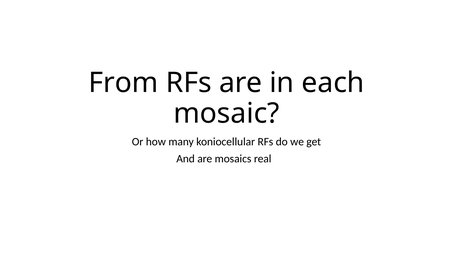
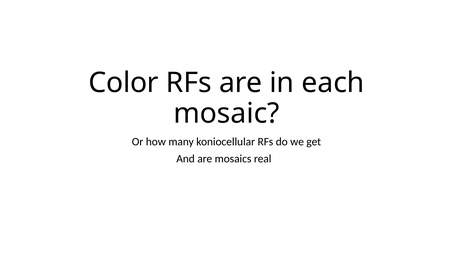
From: From -> Color (124, 83)
